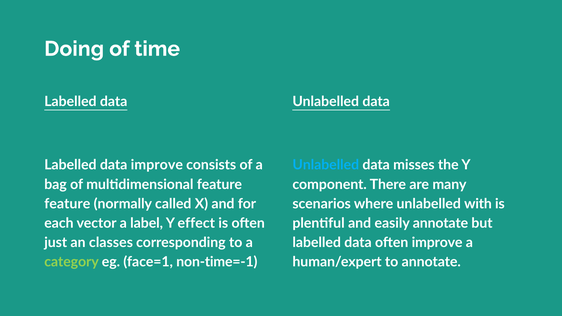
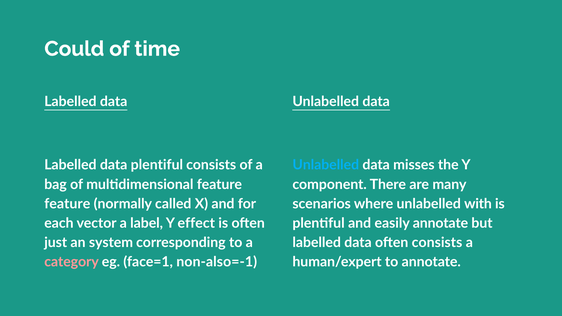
Doing: Doing -> Could (74, 49)
data improve: improve -> plentiful (157, 165)
classes: classes -> system (111, 243)
often improve: improve -> consists (437, 243)
category colour: light green -> pink (72, 262)
non-time=-1: non-time=-1 -> non-also=-1 (217, 262)
